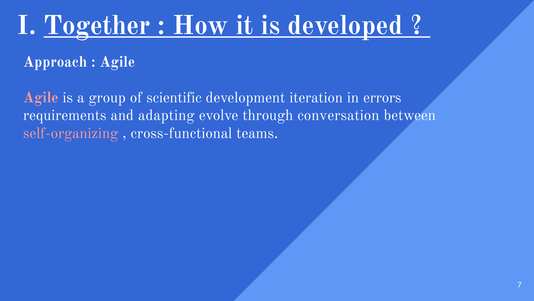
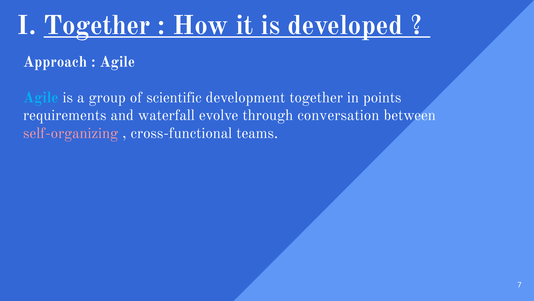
Agile colour: pink -> light blue (41, 97)
development iteration: iteration -> together (316, 97)
errors: errors -> points (382, 97)
adapting: adapting -> waterfall (166, 115)
